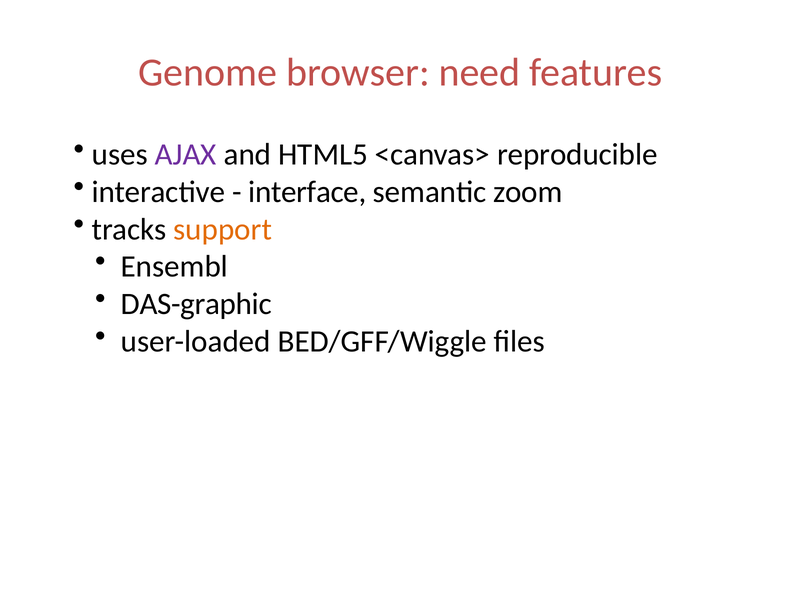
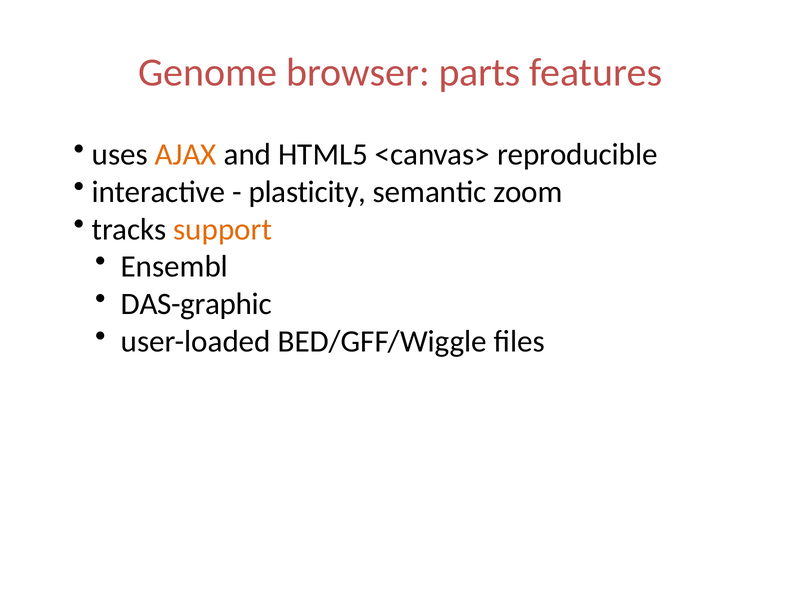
need: need -> parts (480, 72)
AJAX colour: purple -> orange (186, 155)
interface: interface -> plasticity (307, 192)
